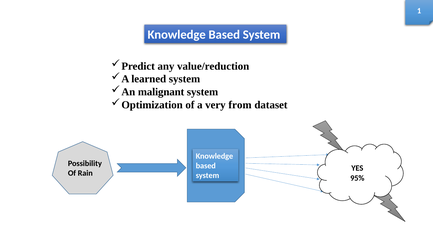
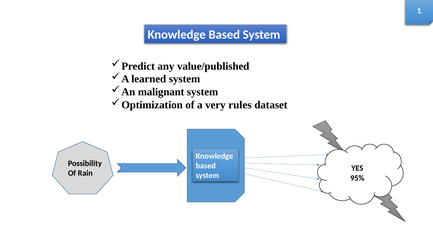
value/reduction: value/reduction -> value/published (213, 66)
from: from -> rules (240, 105)
